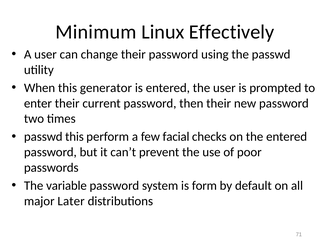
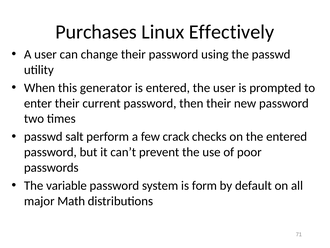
Minimum: Minimum -> Purchases (96, 32)
passwd this: this -> salt (74, 136)
facial: facial -> crack (176, 136)
Later: Later -> Math (71, 201)
